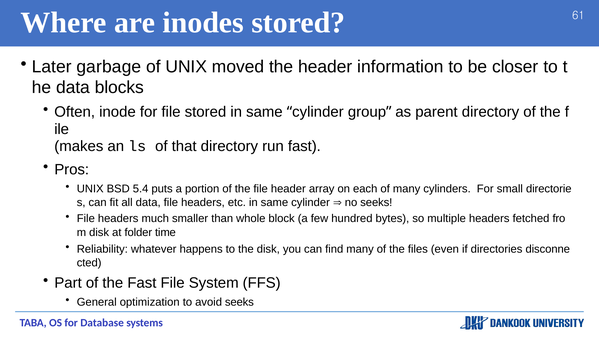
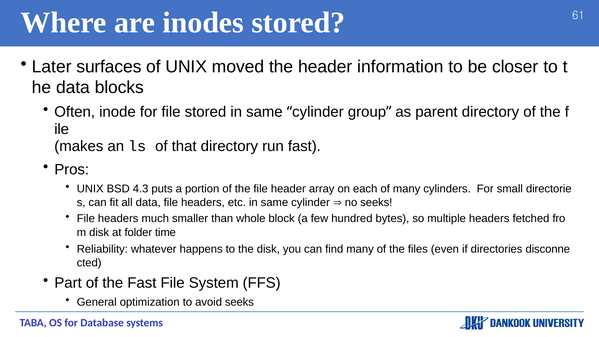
garbage: garbage -> surfaces (109, 67)
5.4: 5.4 -> 4.3 (141, 189)
